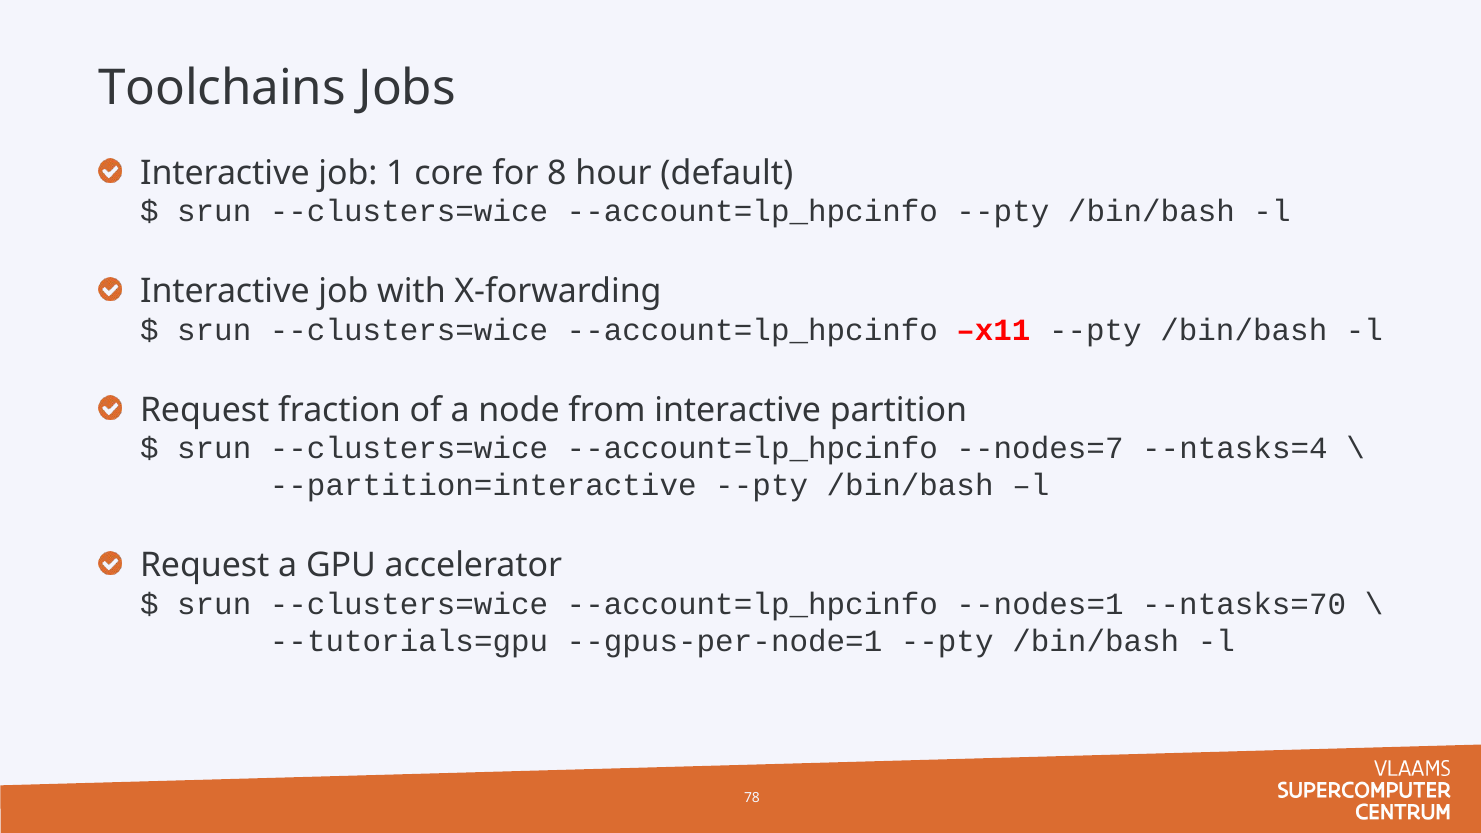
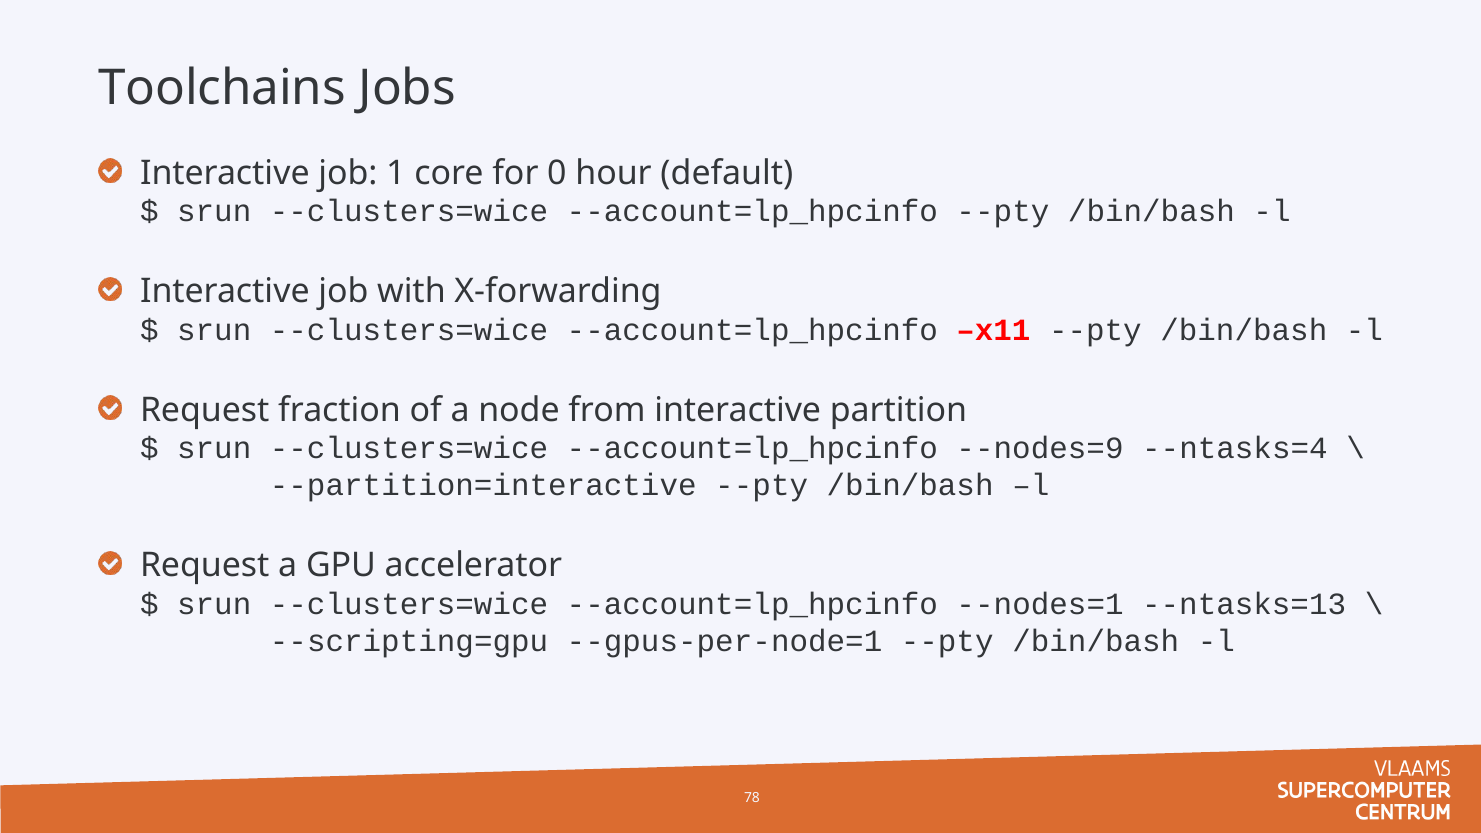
8: 8 -> 0 (557, 173)
--nodes=7: --nodes=7 -> --nodes=9 (1040, 448)
--ntasks=70: --ntasks=70 -> --ntasks=13 (1244, 604)
--tutorials=gpu: --tutorials=gpu -> --scripting=gpu (409, 641)
